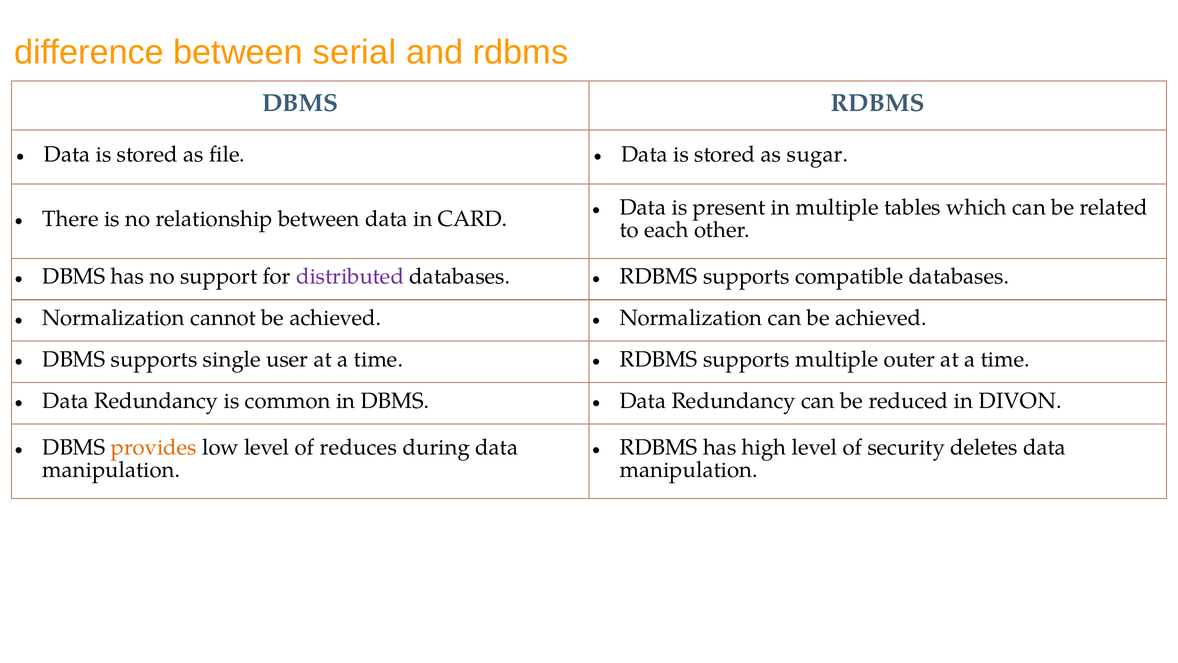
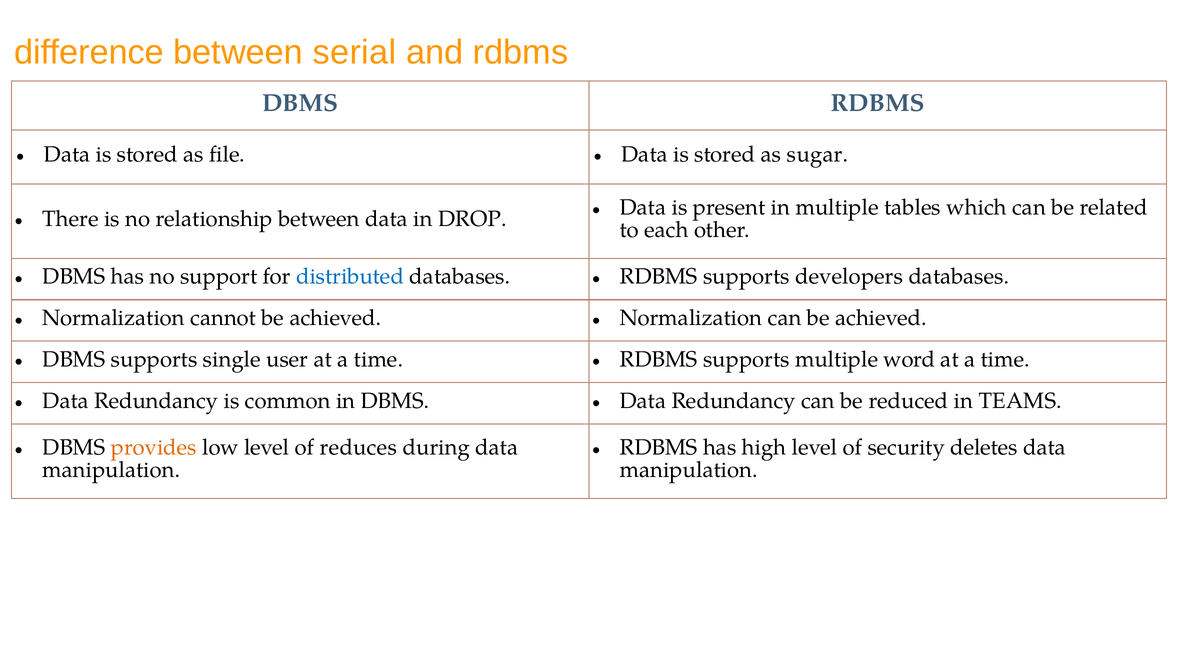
CARD: CARD -> DROP (472, 219)
distributed colour: purple -> blue (350, 277)
compatible: compatible -> developers (849, 277)
outer: outer -> word (909, 359)
DIVON: DIVON -> TEAMS (1020, 401)
